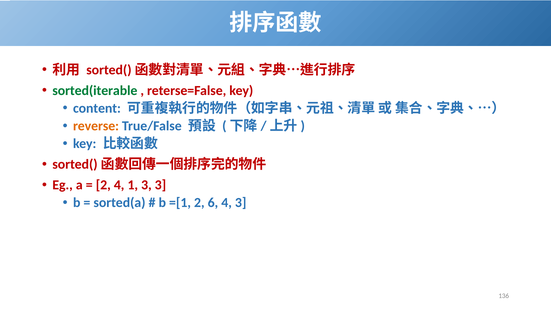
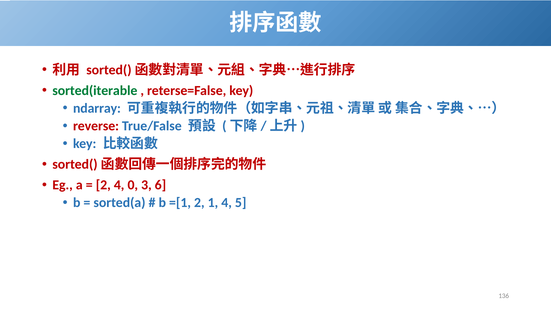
content: content -> ndarray (97, 108)
reverse colour: orange -> red (96, 126)
1: 1 -> 0 (133, 185)
3 3: 3 -> 6 (160, 185)
6: 6 -> 1 (213, 203)
4 3: 3 -> 5 (241, 203)
